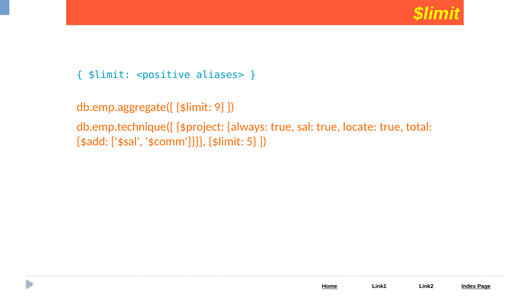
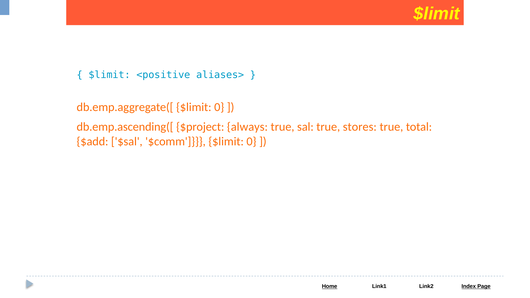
db.emp.aggregate([ $limit 9: 9 -> 0 (219, 107)
db.emp.technique([: db.emp.technique([ -> db.emp.ascending([ (125, 127)
locate: locate -> stores (360, 127)
$comm $limit 5: 5 -> 0 (251, 142)
